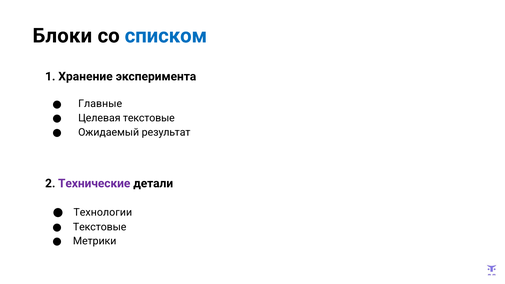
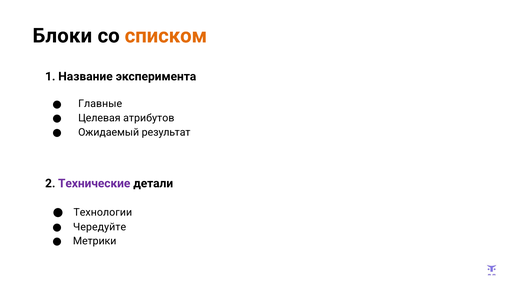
списком colour: blue -> orange (166, 36)
Хранение: Хранение -> Название (86, 76)
Целевая текстовые: текстовые -> атрибутов (149, 118)
Текстовые: Текстовые -> Чередуйте (100, 227)
